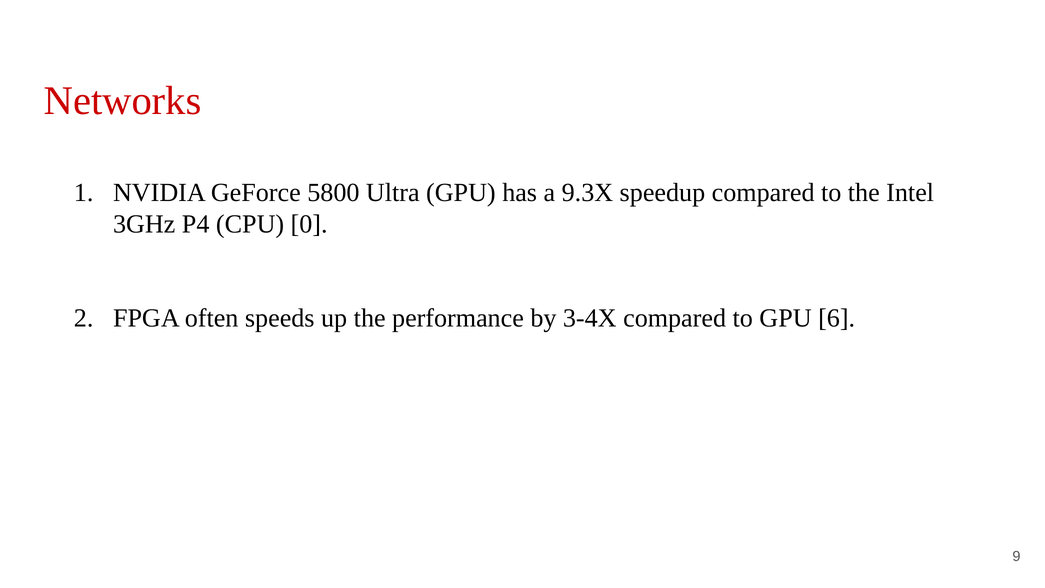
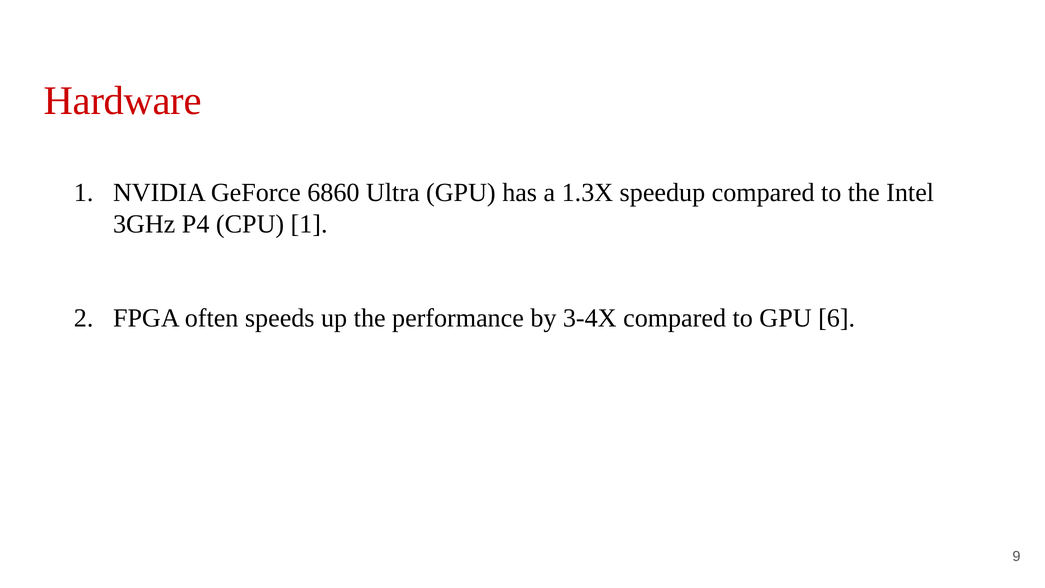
Networks: Networks -> Hardware (123, 101)
5800: 5800 -> 6860 (333, 193)
9.3X: 9.3X -> 1.3X (587, 193)
CPU 0: 0 -> 1 (309, 224)
